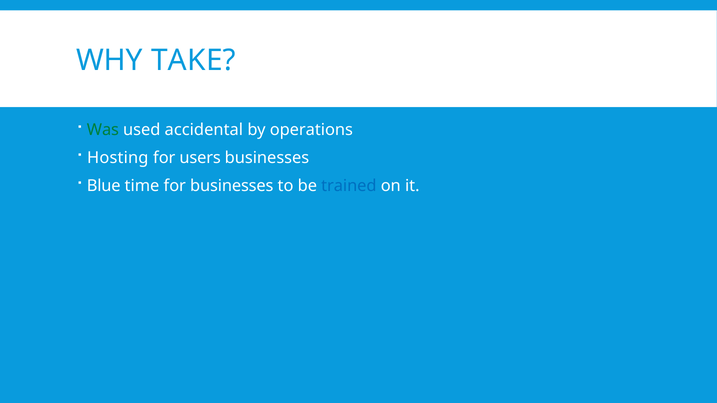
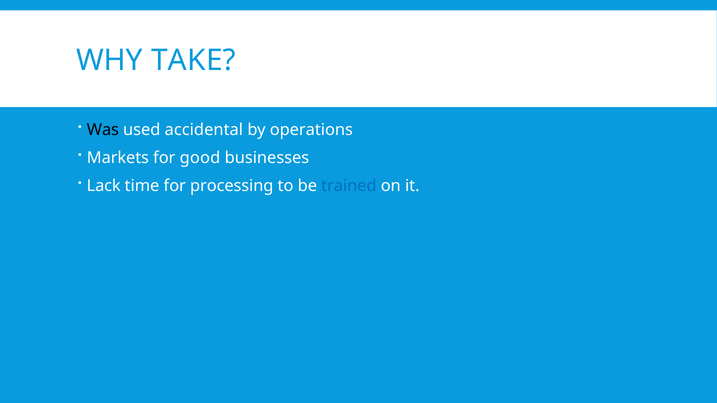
Was colour: green -> black (103, 130)
Hosting: Hosting -> Markets (118, 158)
users: users -> good (200, 158)
Blue: Blue -> Lack (104, 186)
for businesses: businesses -> processing (232, 186)
